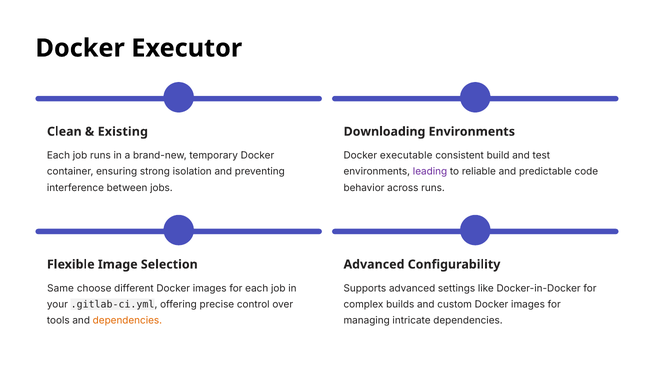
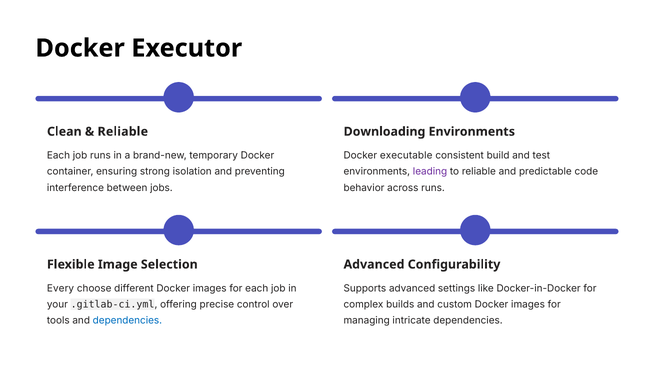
Existing: Existing -> Reliable (123, 132)
Same: Same -> Every (61, 288)
dependencies colour: orange -> blue (127, 321)
